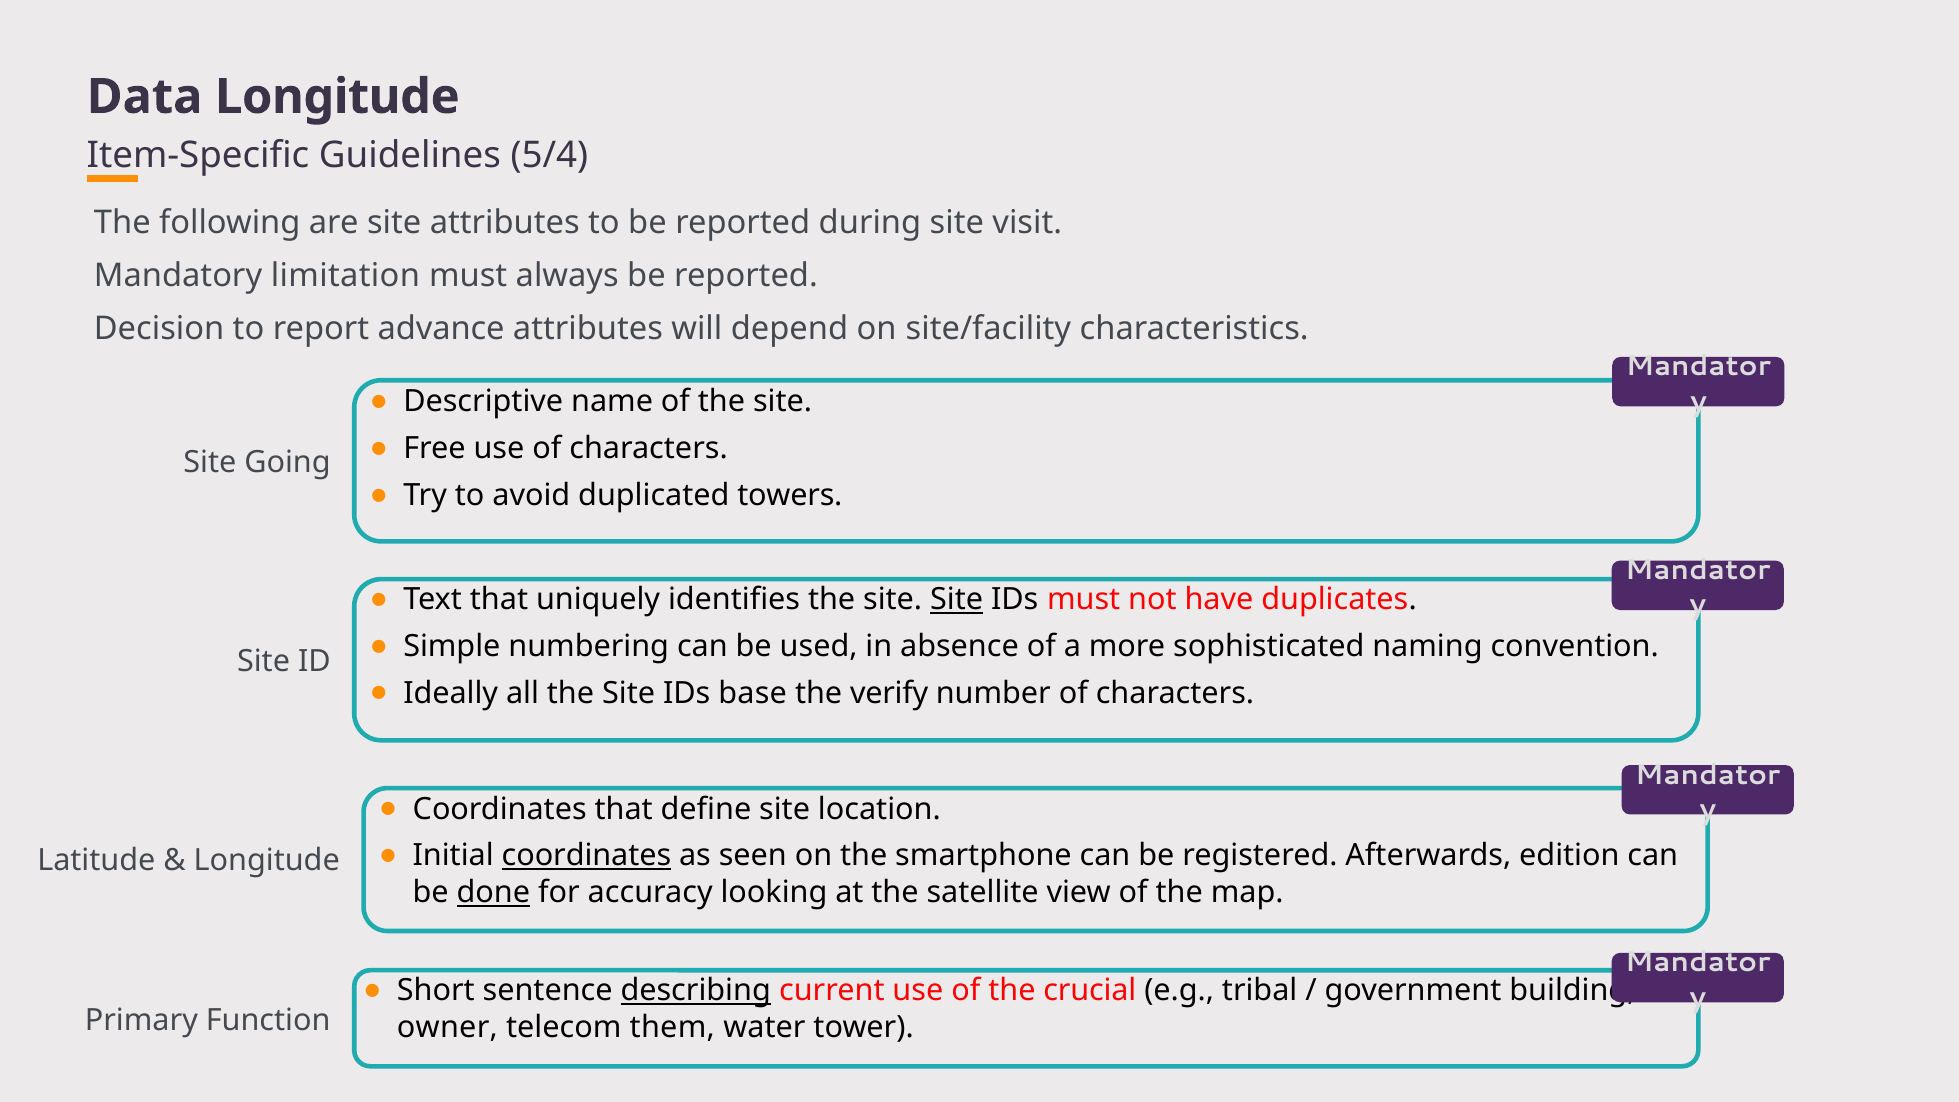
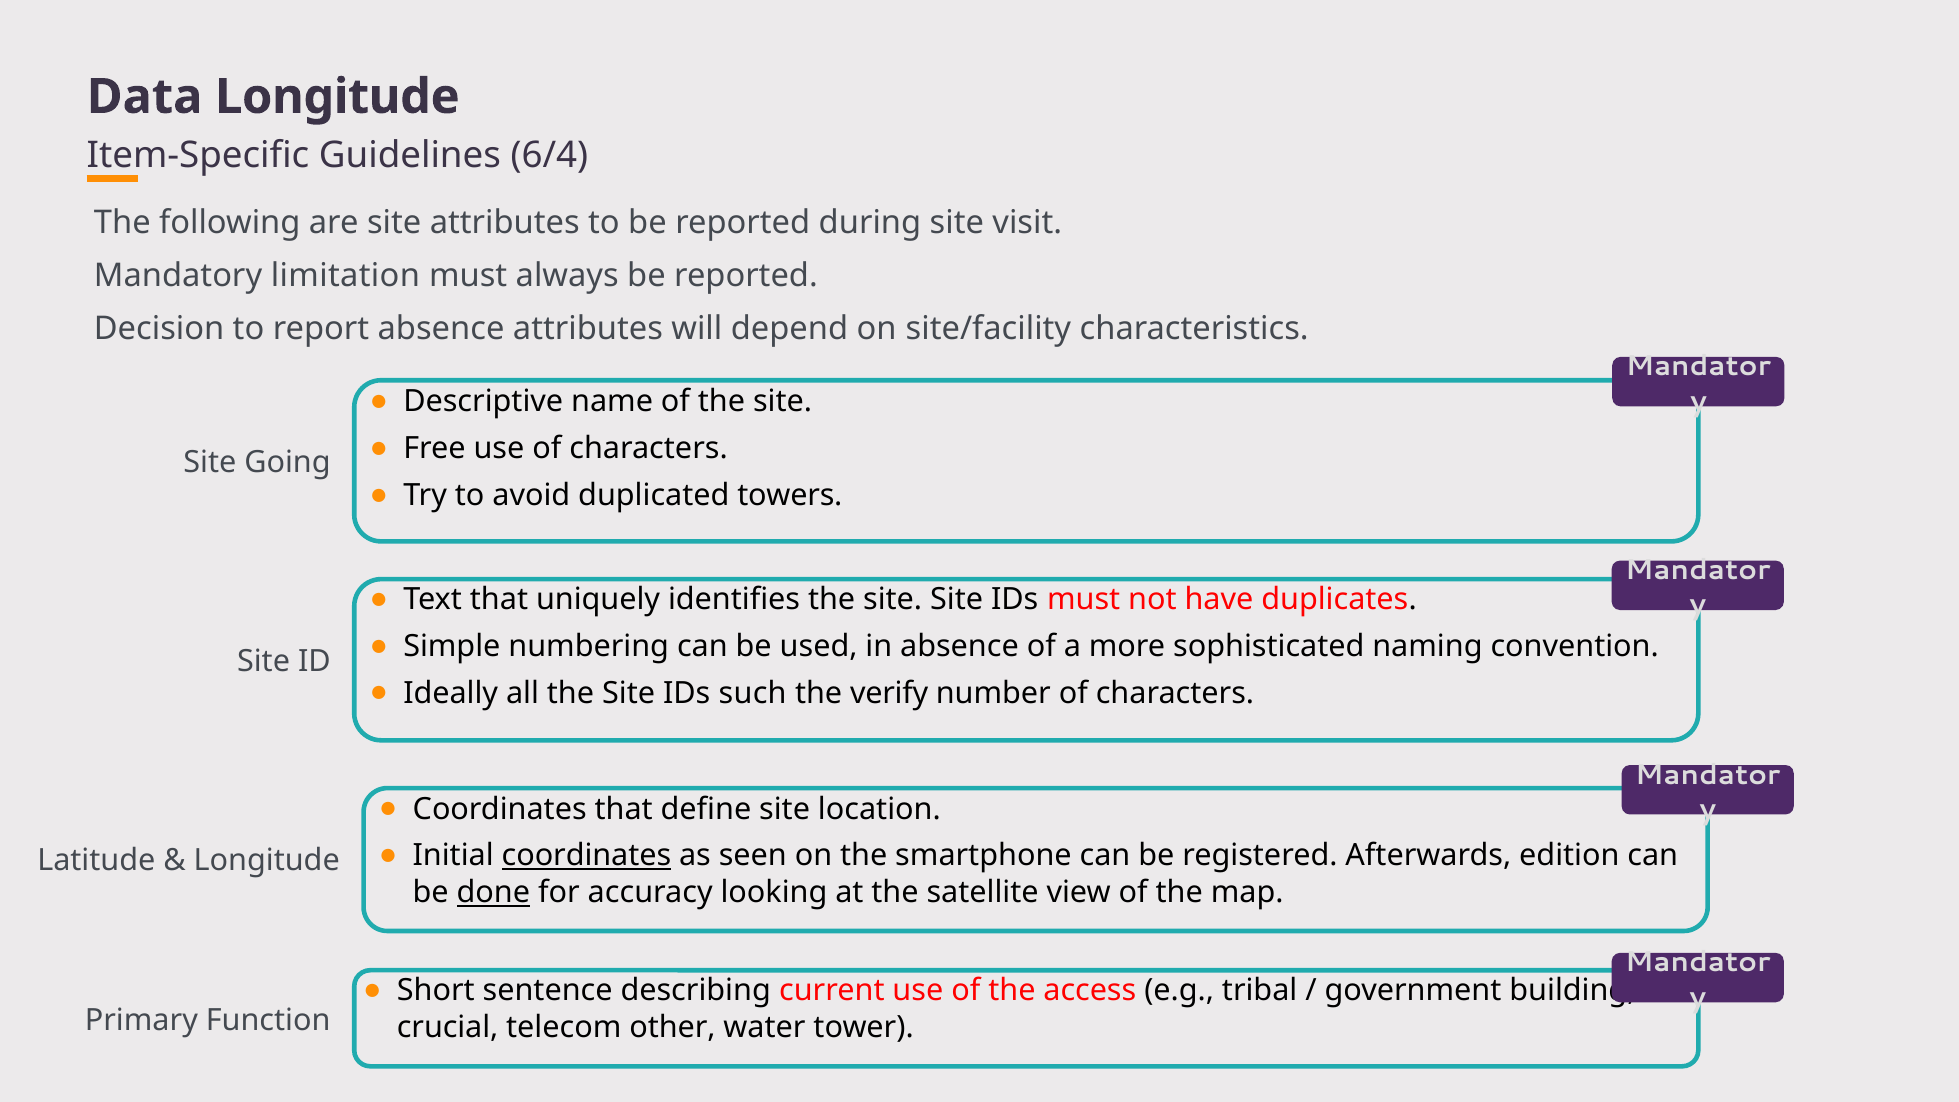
5/4: 5/4 -> 6/4 (549, 156)
report advance: advance -> absence (441, 329)
Site underline: present -> none (957, 600)
base: base -> such (753, 693)
describing underline: present -> none (696, 991)
crucial: crucial -> access (1090, 991)
owner: owner -> crucial (448, 1027)
them: them -> other (672, 1027)
